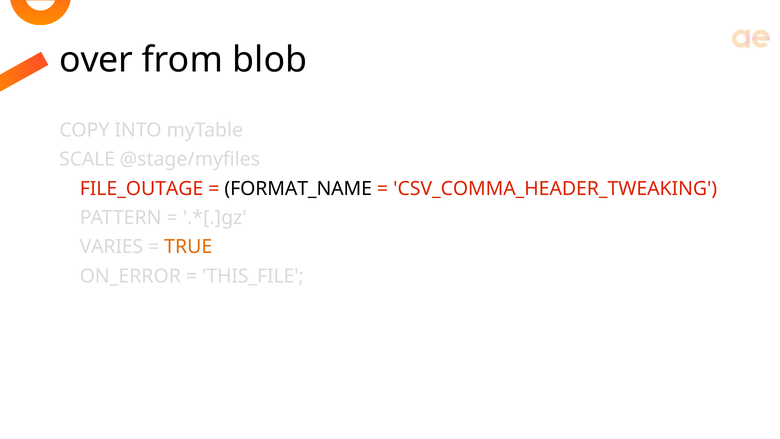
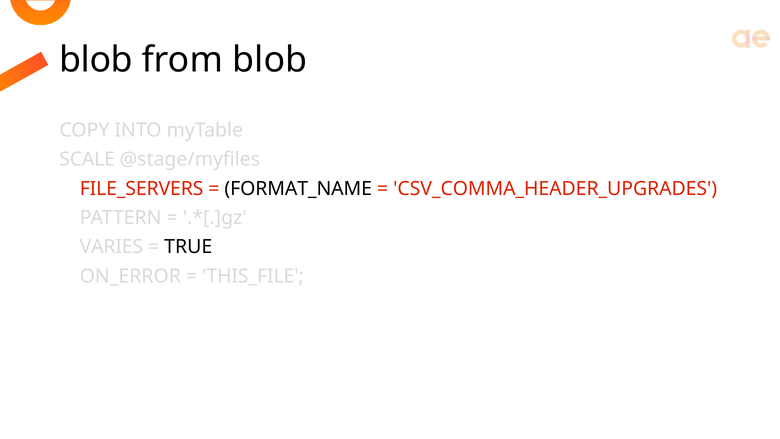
over: over -> blob (96, 60)
FILE_OUTAGE: FILE_OUTAGE -> FILE_SERVERS (142, 188)
CSV_COMMA_HEADER_TWEAKING: CSV_COMMA_HEADER_TWEAKING -> CSV_COMMA_HEADER_UPGRADES (555, 188)
TRUE colour: orange -> black (188, 247)
